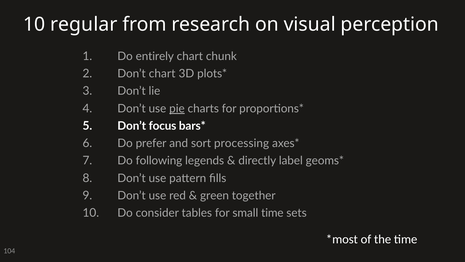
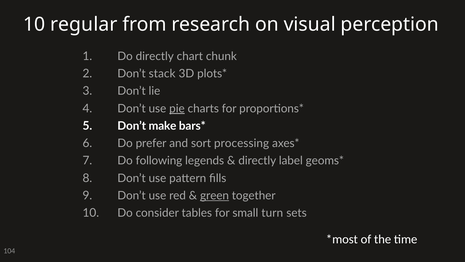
Do entirely: entirely -> directly (155, 56)
Don’t chart: chart -> stack (162, 74)
focus: focus -> make (162, 126)
green underline: none -> present (215, 195)
small time: time -> turn (272, 213)
